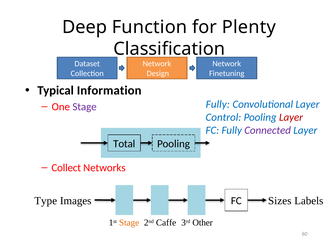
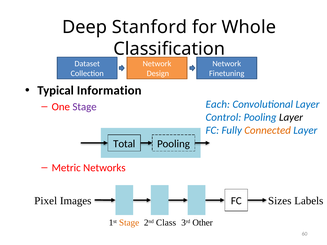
Function: Function -> Stanford (150, 27)
Plenty: Plenty -> Whole (249, 27)
Fully: Fully -> Each (218, 104)
Layer colour: red -> black (291, 117)
Connected colour: purple -> orange (268, 130)
Collect: Collect -> Metric (66, 168)
Type: Type -> Pixel (46, 201)
Caffe: Caffe -> Class (166, 223)
